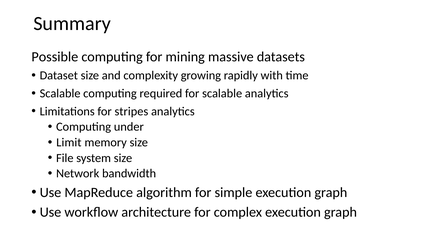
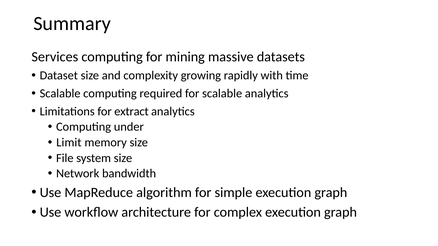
Possible: Possible -> Services (55, 57)
stripes: stripes -> extract (131, 111)
